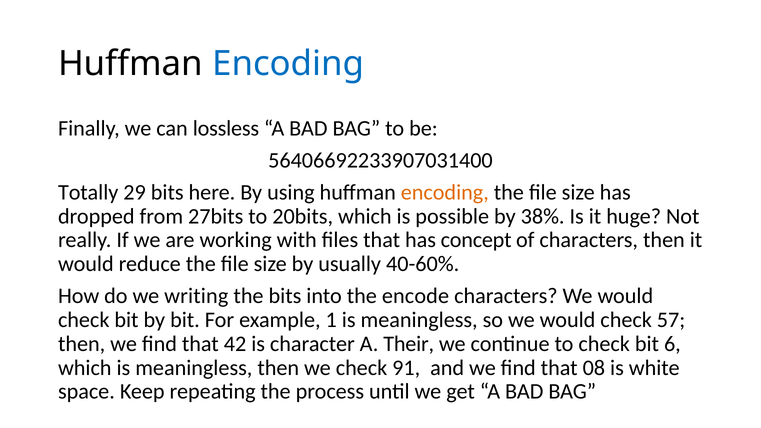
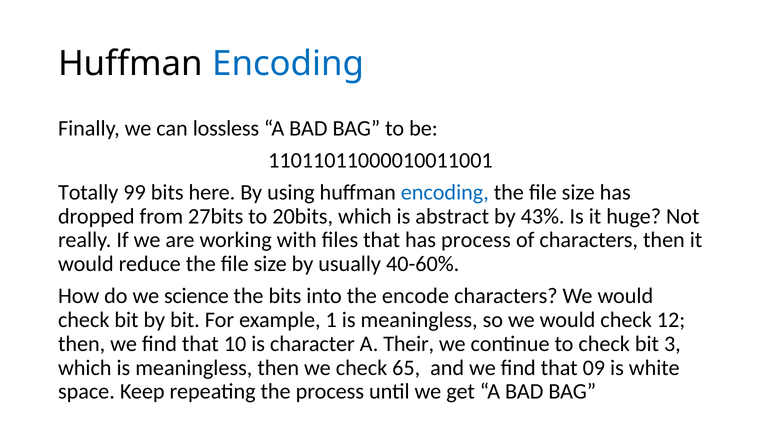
56406692233907031400: 56406692233907031400 -> 11011011000010011001 (380, 160)
29: 29 -> 99 (135, 192)
encoding colour: orange -> blue (445, 192)
possible: possible -> abstract (452, 216)
38%: 38% -> 43% (543, 216)
has concept: concept -> process (476, 240)
writing: writing -> science (196, 296)
57: 57 -> 12 (671, 320)
42: 42 -> 10 (235, 344)
6: 6 -> 3 (672, 344)
91: 91 -> 65 (406, 368)
08: 08 -> 09 (594, 368)
